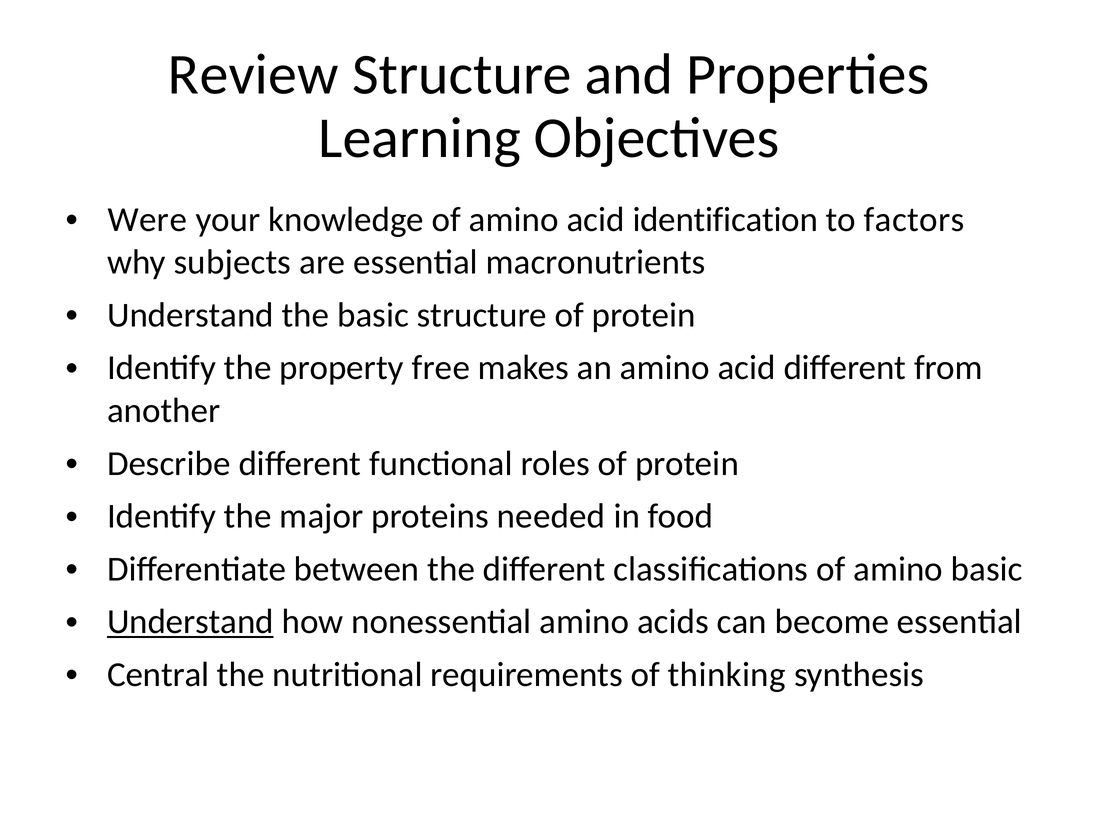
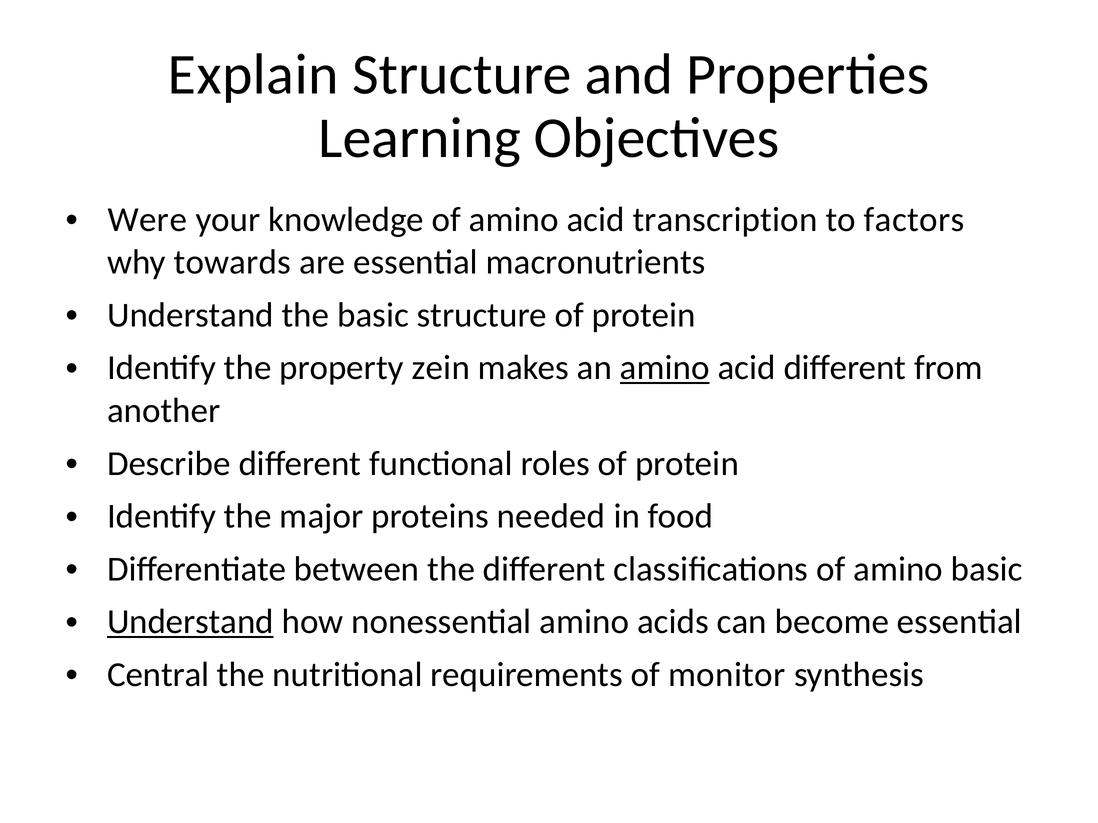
Review: Review -> Explain (253, 75)
identification: identification -> transcription (725, 220)
subjects: subjects -> towards (232, 263)
free: free -> zein (441, 368)
amino underline: none -> present (665, 368)
thinking: thinking -> monitor (727, 675)
